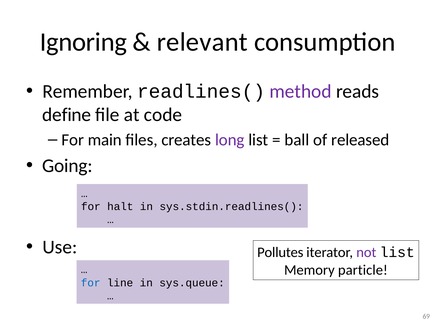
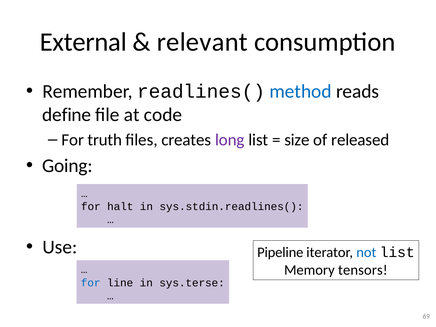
Ignoring: Ignoring -> External (83, 42)
method colour: purple -> blue (301, 91)
main: main -> truth (105, 140)
ball: ball -> size (297, 140)
Pollutes: Pollutes -> Pipeline (280, 252)
not colour: purple -> blue (366, 252)
particle: particle -> tensors (363, 270)
sys.queue: sys.queue -> sys.terse (192, 283)
